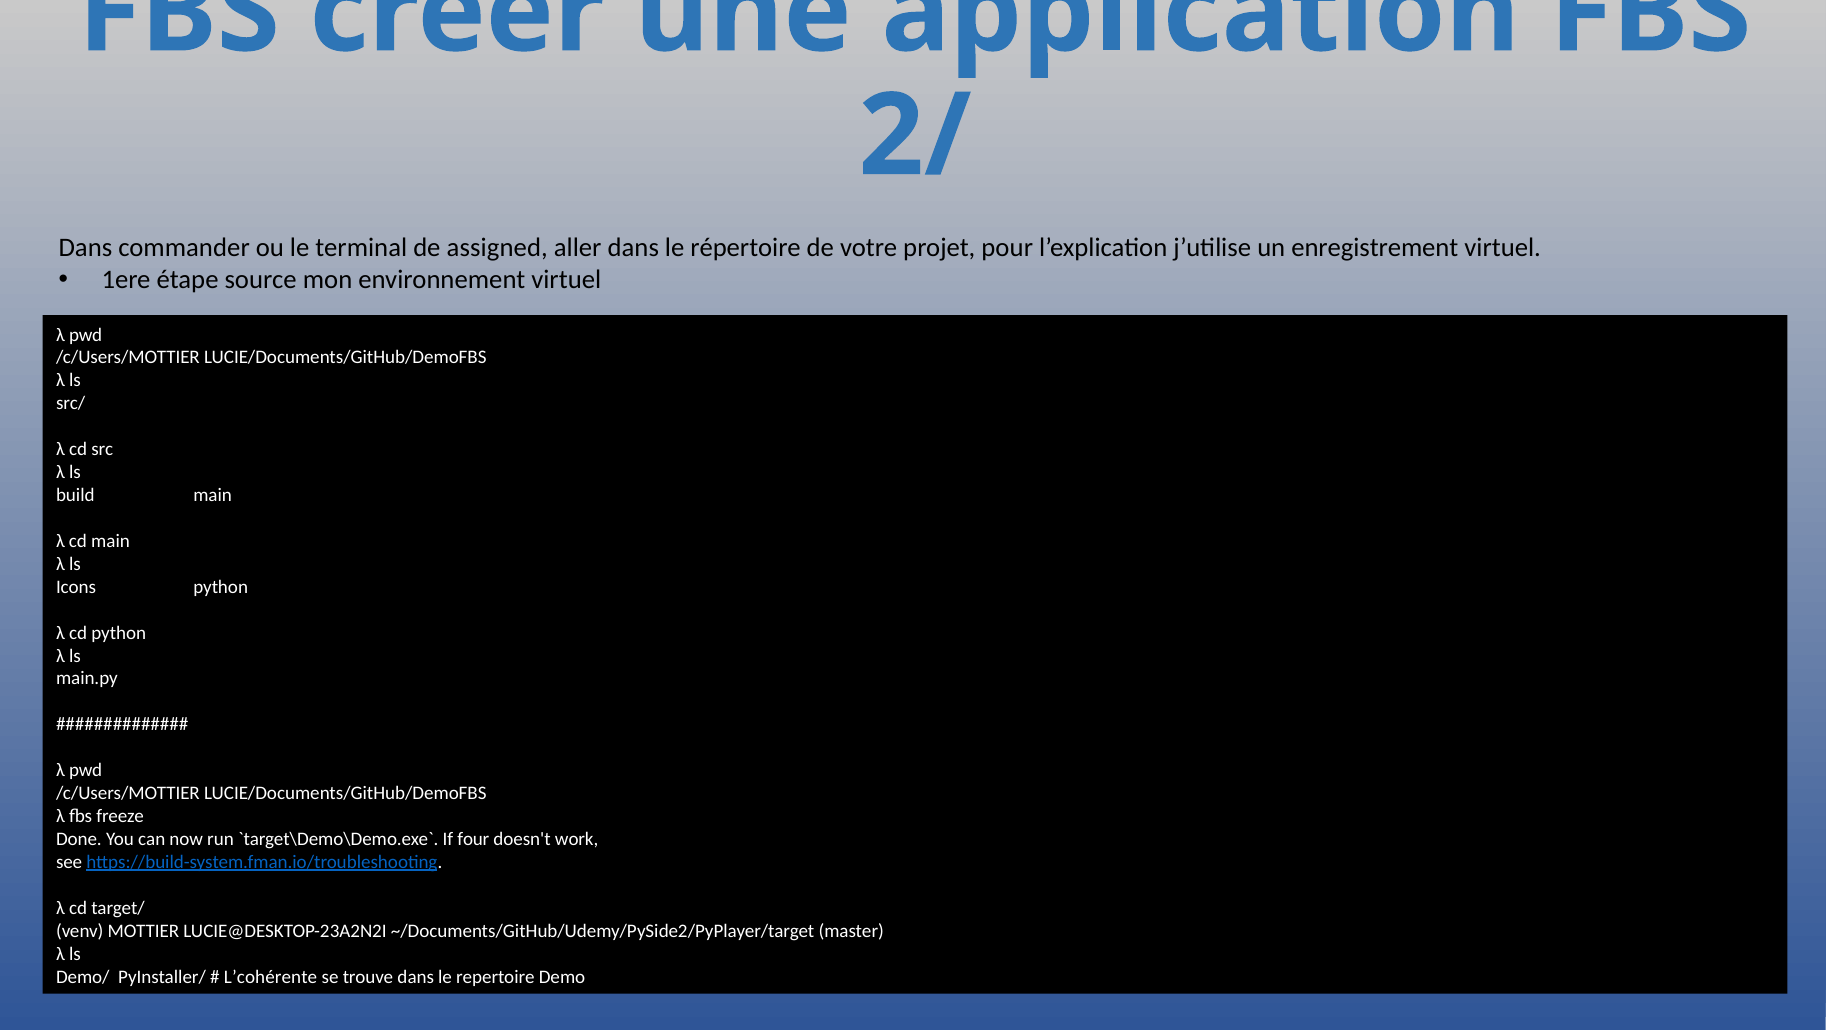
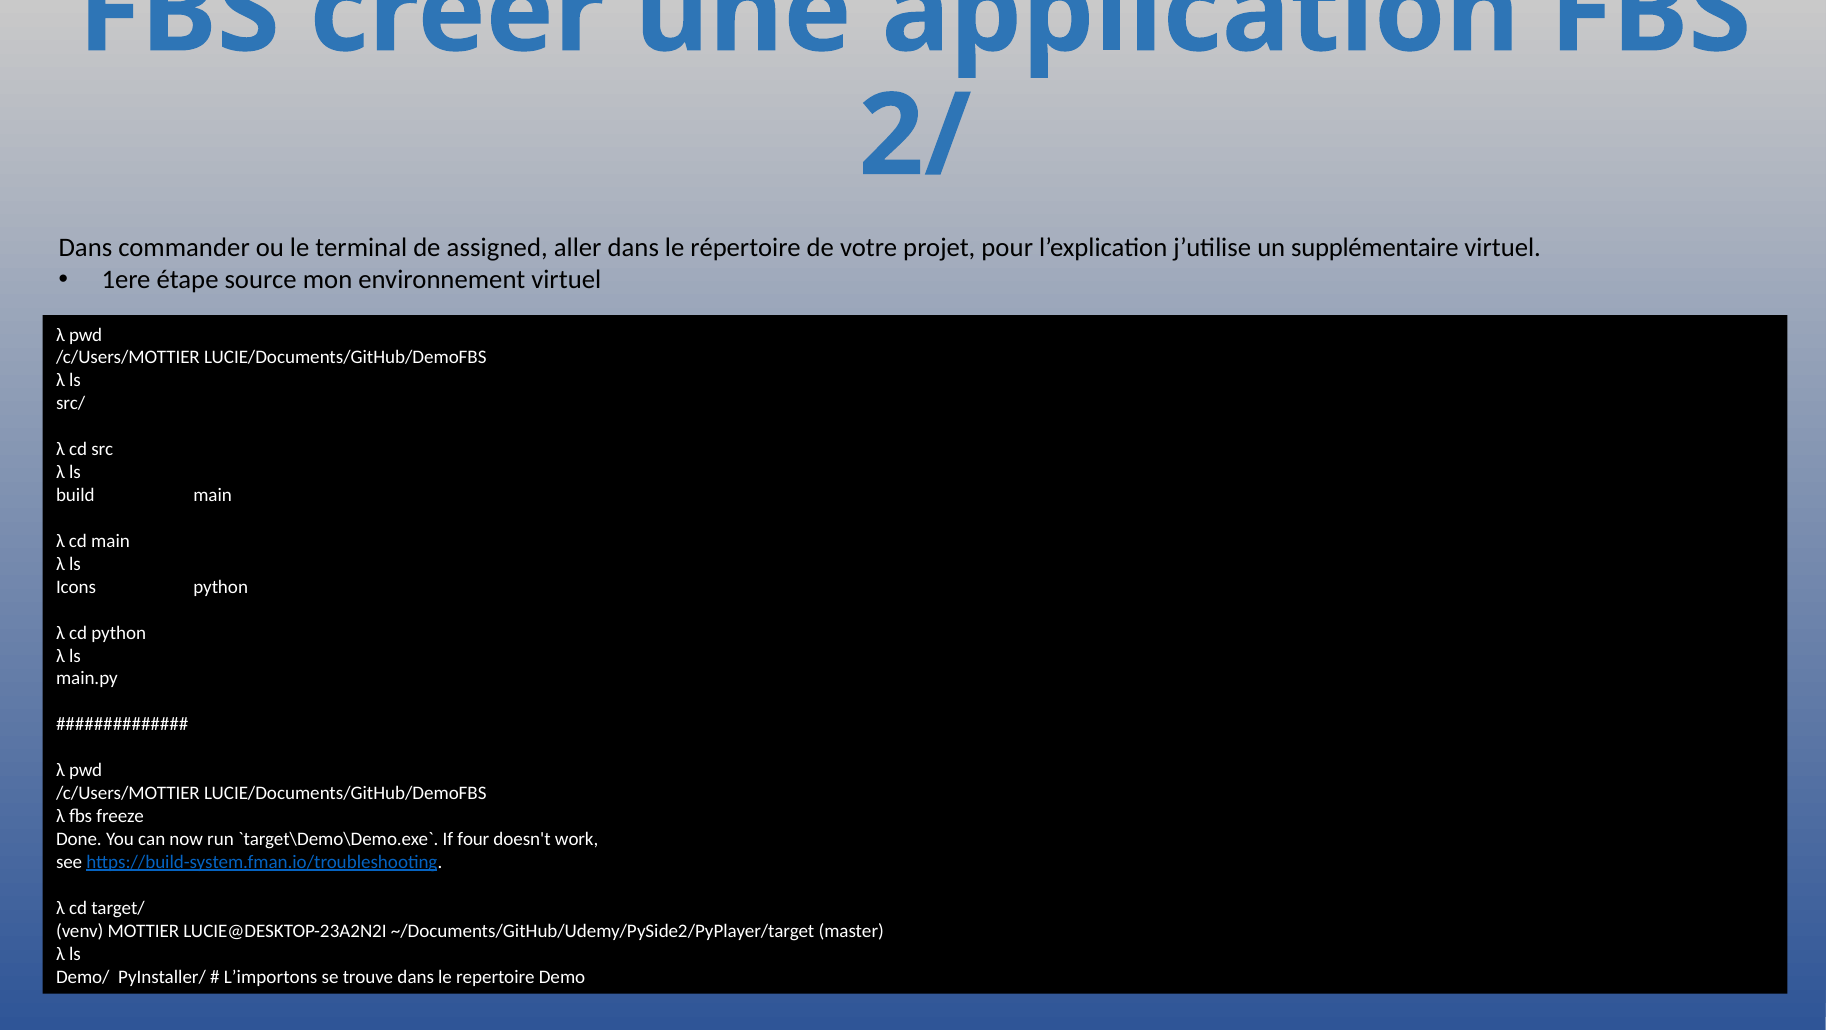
enregistrement: enregistrement -> supplémentaire (1375, 248)
L’cohérente: L’cohérente -> L’importons (271, 976)
